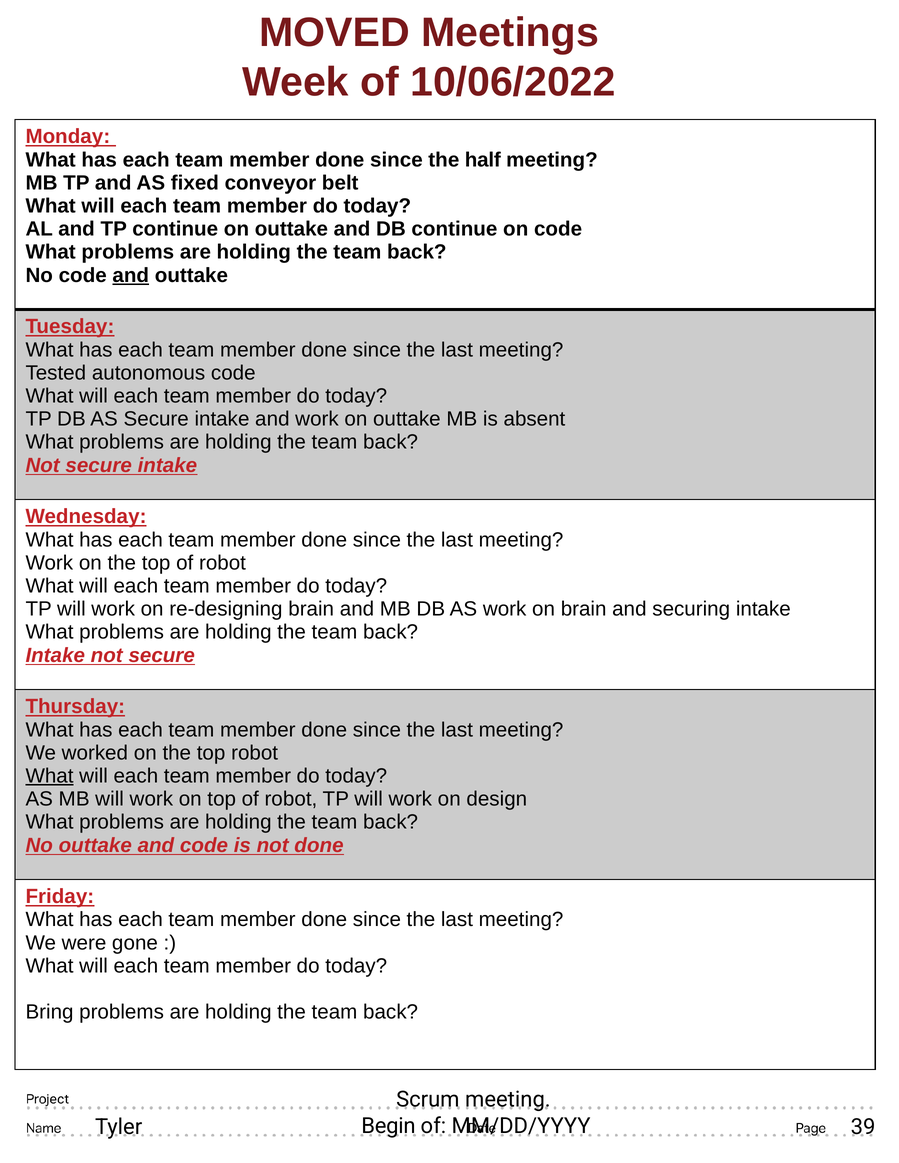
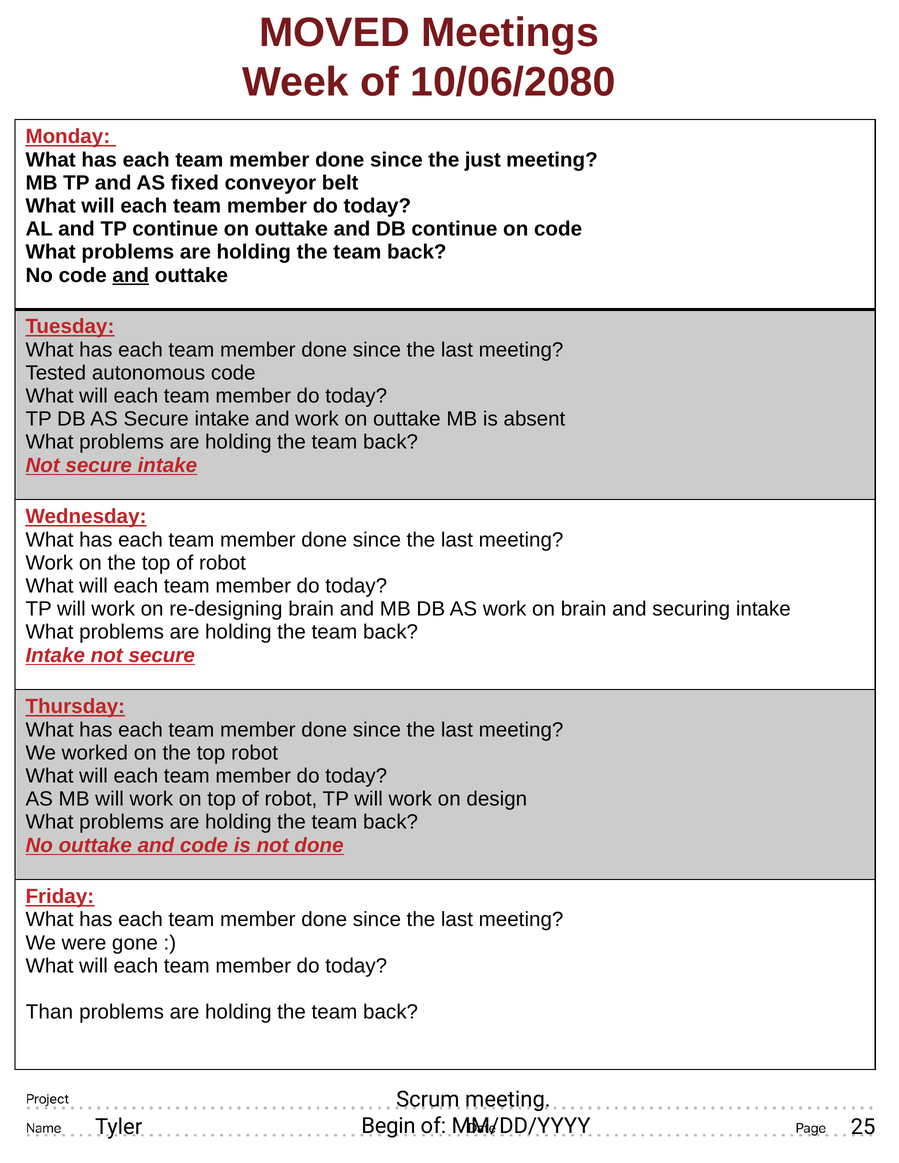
10/06/2022: 10/06/2022 -> 10/06/2080 (513, 82)
half: half -> just (483, 160)
What underline: present -> none (50, 776)
Bring: Bring -> Than (49, 1012)
39: 39 -> 25 (863, 1127)
